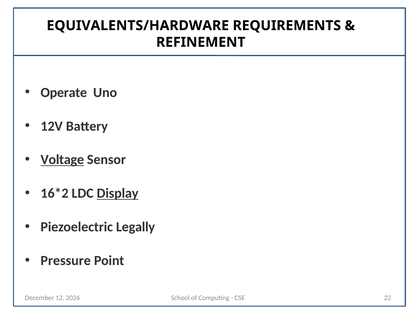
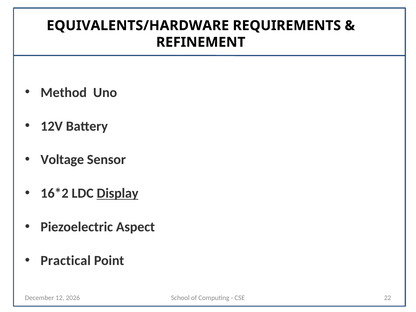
Operate: Operate -> Method (64, 92)
Voltage underline: present -> none (62, 160)
Legally: Legally -> Aspect (136, 227)
Pressure: Pressure -> Practical (66, 261)
